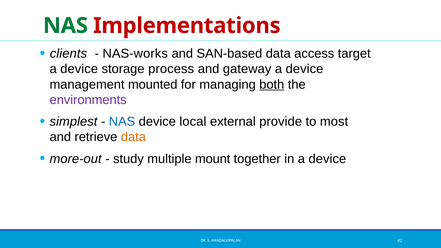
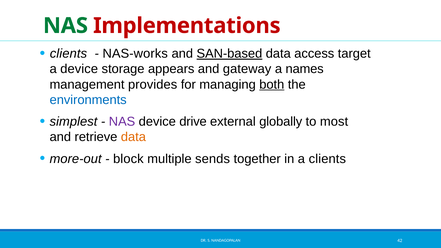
SAN-based underline: none -> present (229, 54)
process: process -> appears (171, 69)
device: device -> names (305, 69)
mounted: mounted -> provides (153, 84)
environments colour: purple -> blue (88, 100)
NAS colour: blue -> purple (122, 122)
local: local -> drive (193, 122)
provide: provide -> globally (281, 122)
study: study -> block (128, 159)
mount: mount -> sends (213, 159)
in a device: device -> clients (327, 159)
